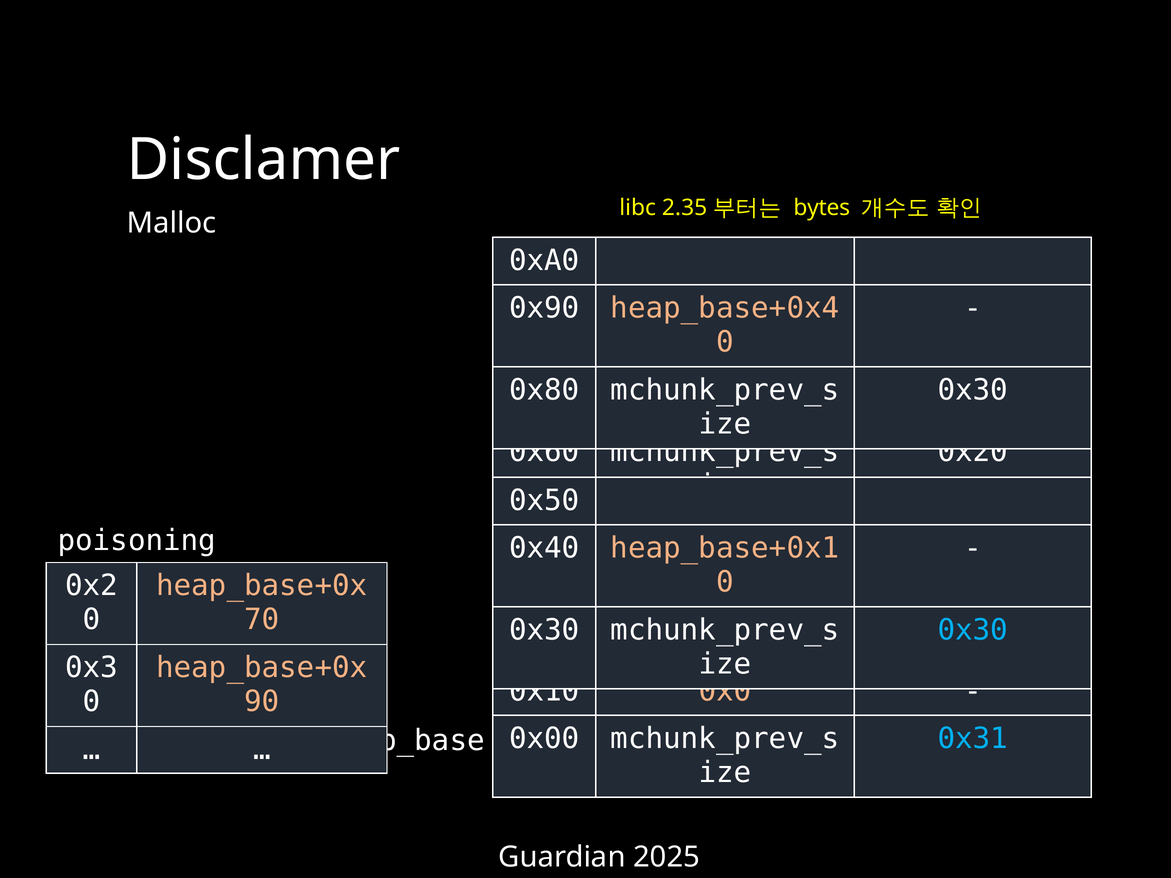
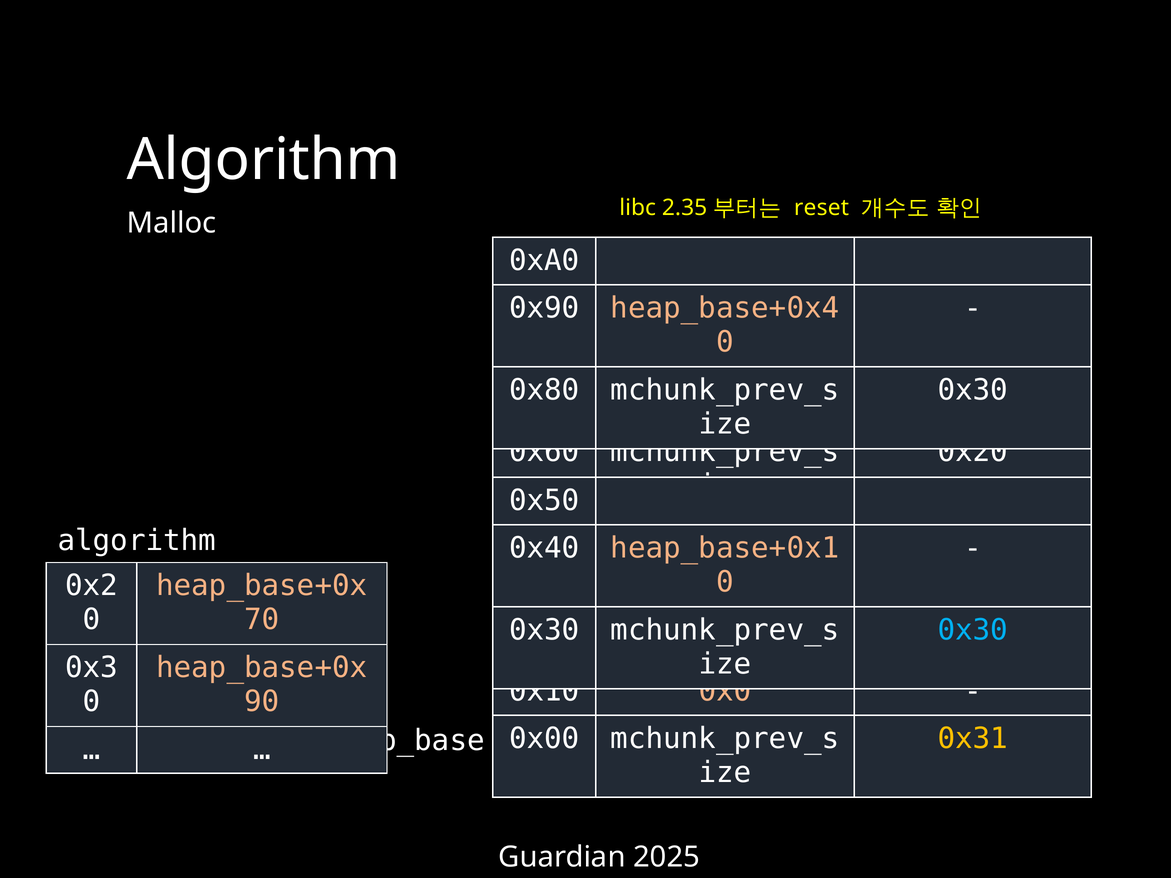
Disclamer: Disclamer -> Algorithm (264, 160)
bytes: bytes -> reset (821, 208)
poisoning: poisoning -> algorithm (137, 541)
0x31 colour: light blue -> yellow (973, 739)
